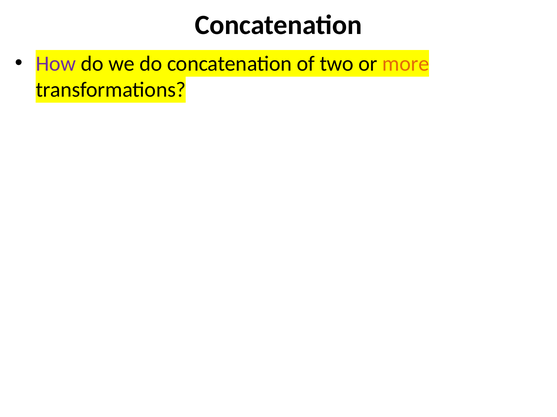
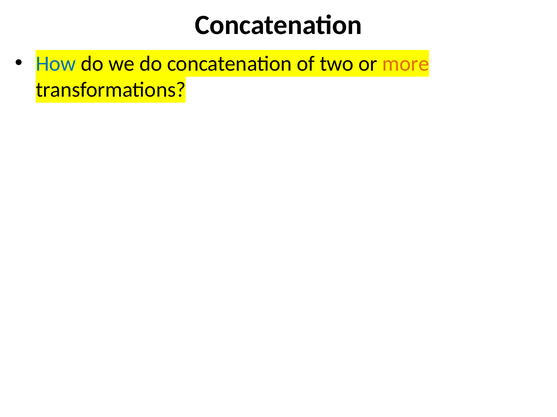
How colour: purple -> blue (56, 64)
